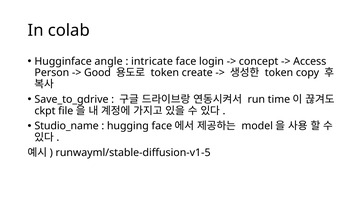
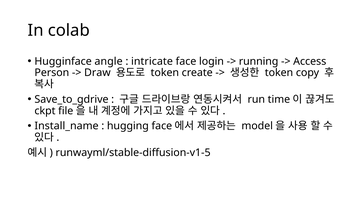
concept: concept -> running (259, 61)
Good: Good -> Draw (97, 73)
Studio_name: Studio_name -> Install_name (67, 126)
